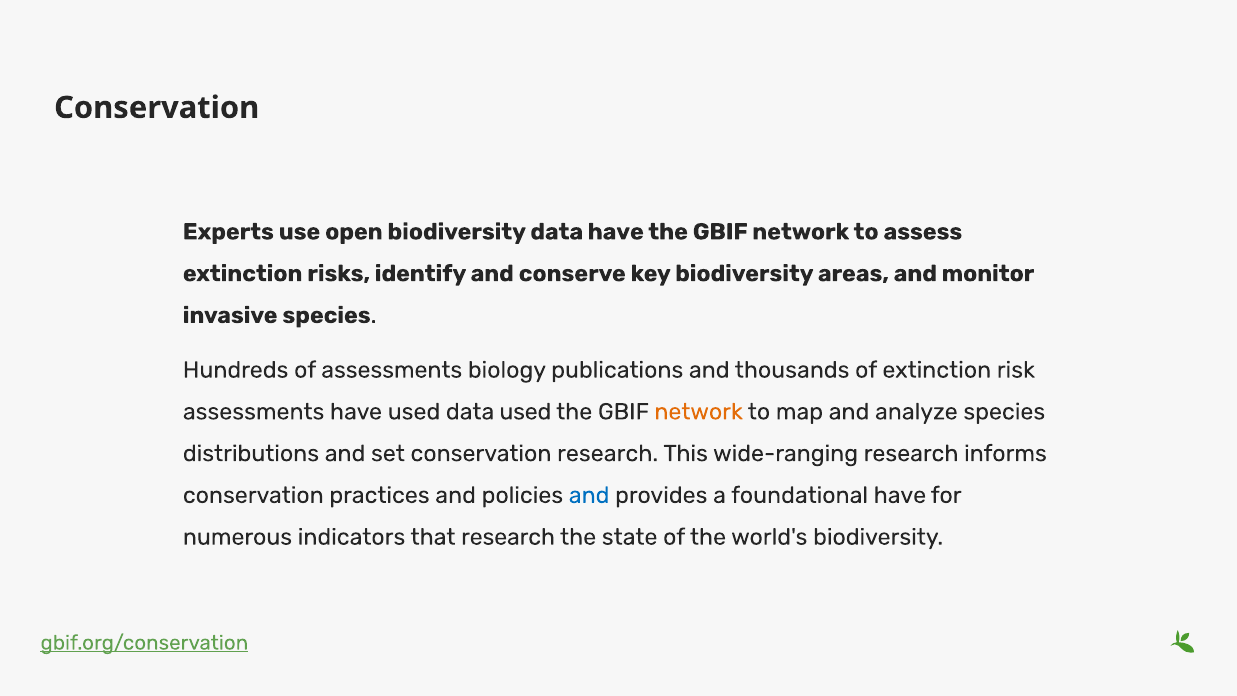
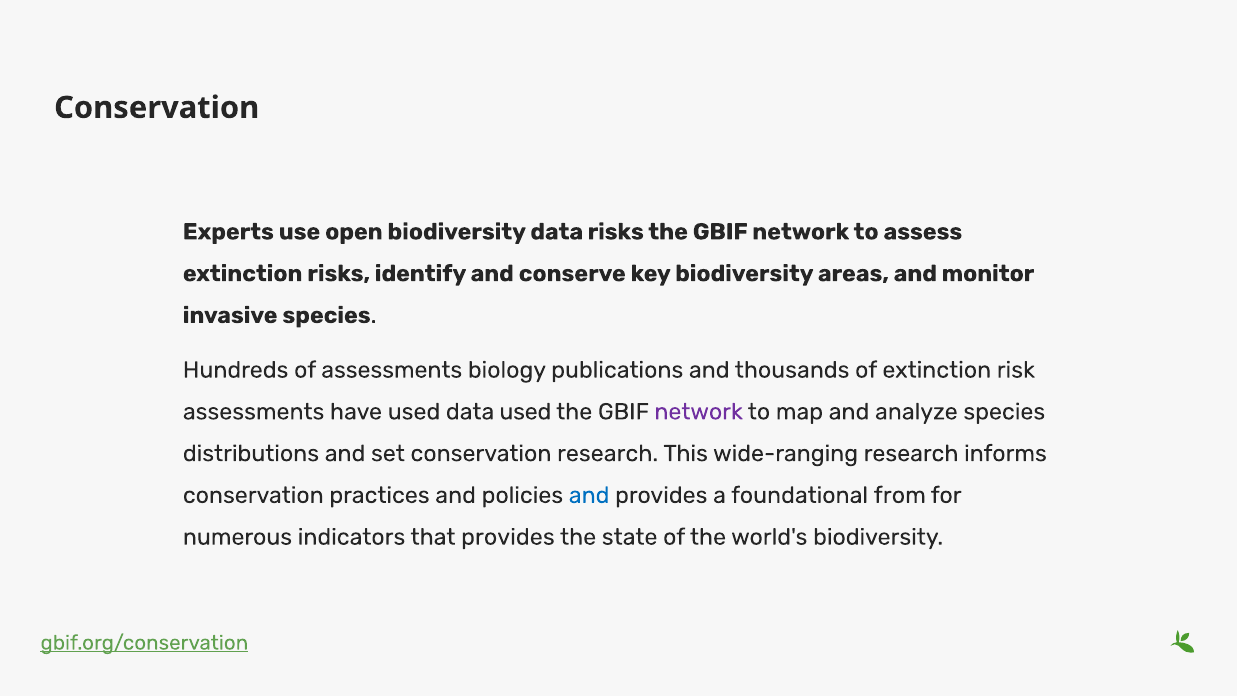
data have: have -> risks (616, 232)
network colour: orange -> purple (699, 412)
foundational have: have -> from (900, 495)
that research: research -> provides (508, 537)
